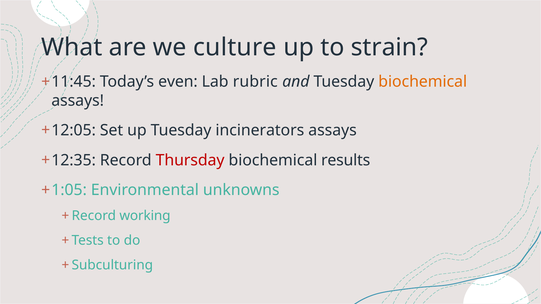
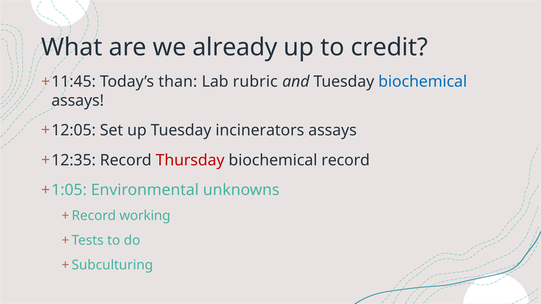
culture: culture -> already (235, 47)
strain: strain -> credit (389, 47)
even: even -> than (178, 82)
biochemical colour: orange -> blue (423, 82)
biochemical results: results -> record (346, 160)
